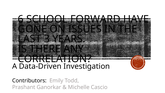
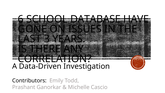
FORWARD: FORWARD -> DATABASE (95, 19)
